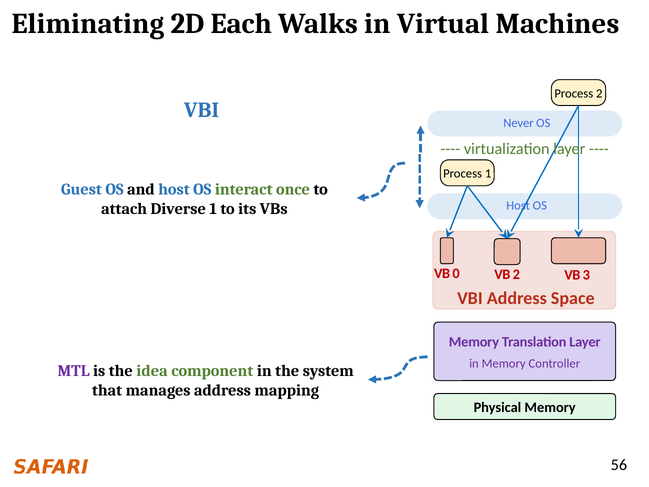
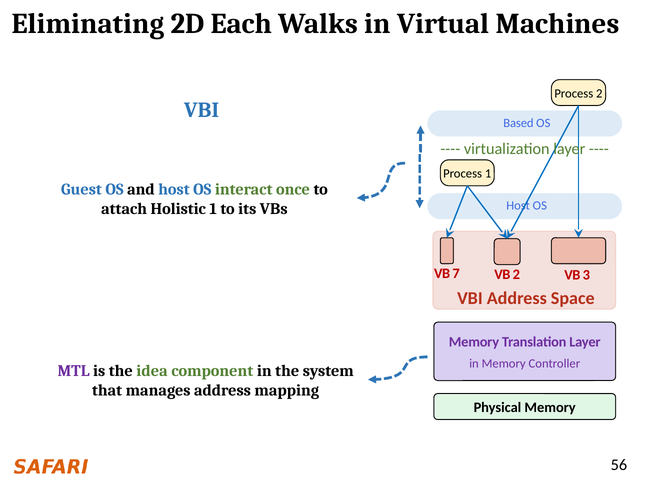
Never: Never -> Based (518, 123)
Diverse: Diverse -> Holistic (178, 209)
0: 0 -> 7 (456, 273)
